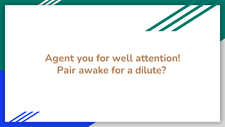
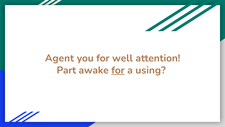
Pair: Pair -> Part (66, 70)
for underline: none -> present (118, 70)
dilute: dilute -> using (151, 70)
